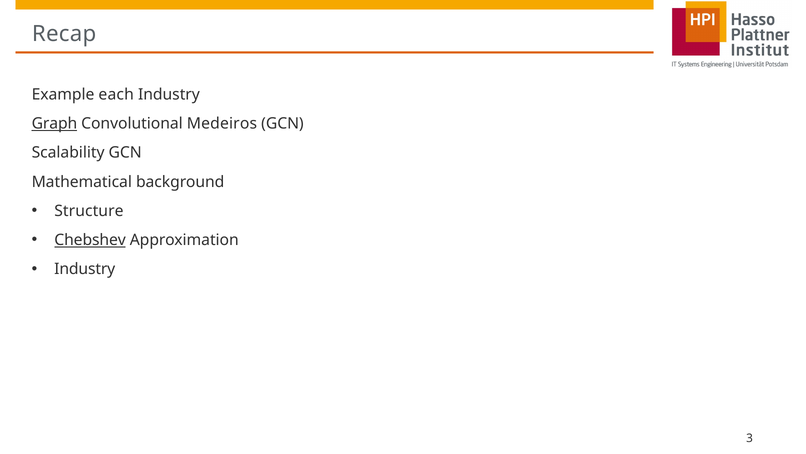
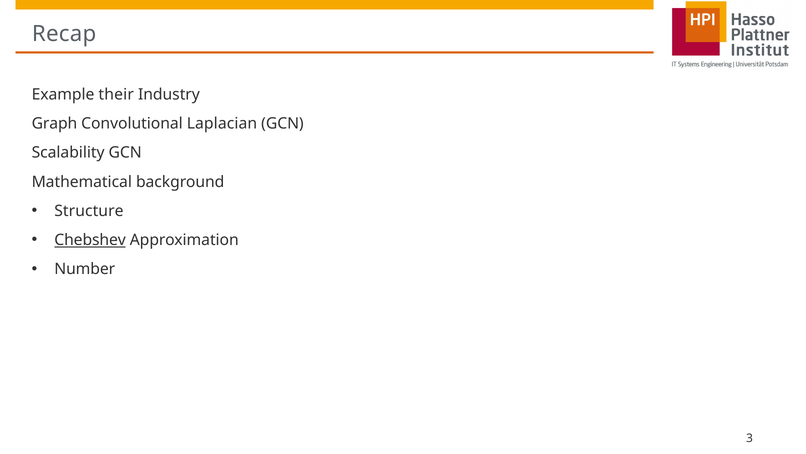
each: each -> their (116, 94)
Graph underline: present -> none (54, 123)
Medeiros: Medeiros -> Laplacian (222, 123)
Industry: Industry -> Number (85, 269)
